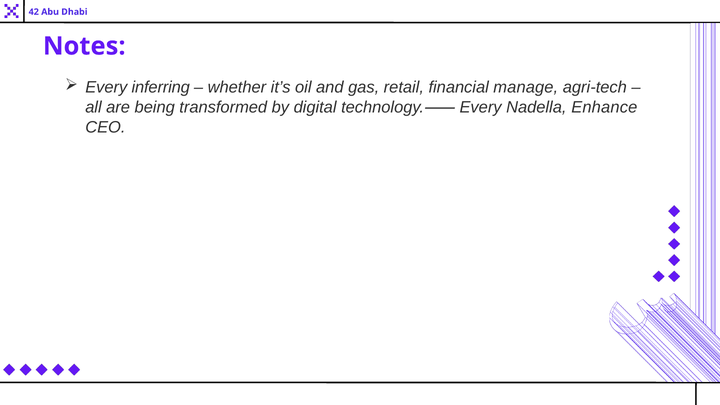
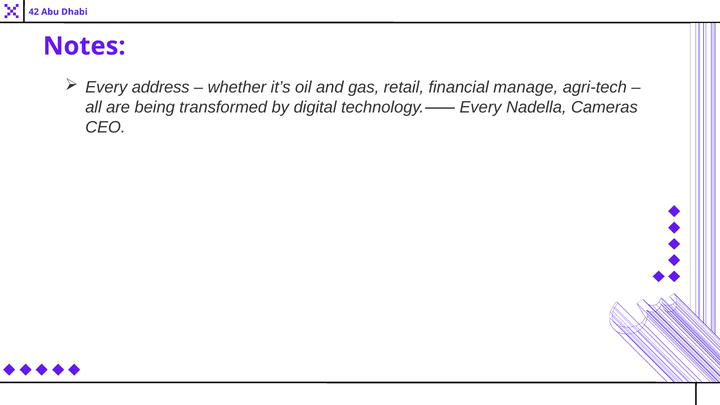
inferring: inferring -> address (161, 88)
Enhance: Enhance -> Cameras (604, 107)
